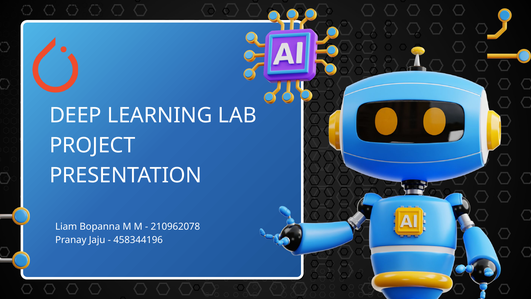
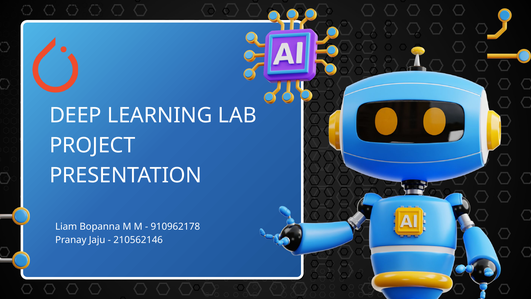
210962078: 210962078 -> 910962178 (175, 226)
458344196: 458344196 -> 210562146 (138, 240)
